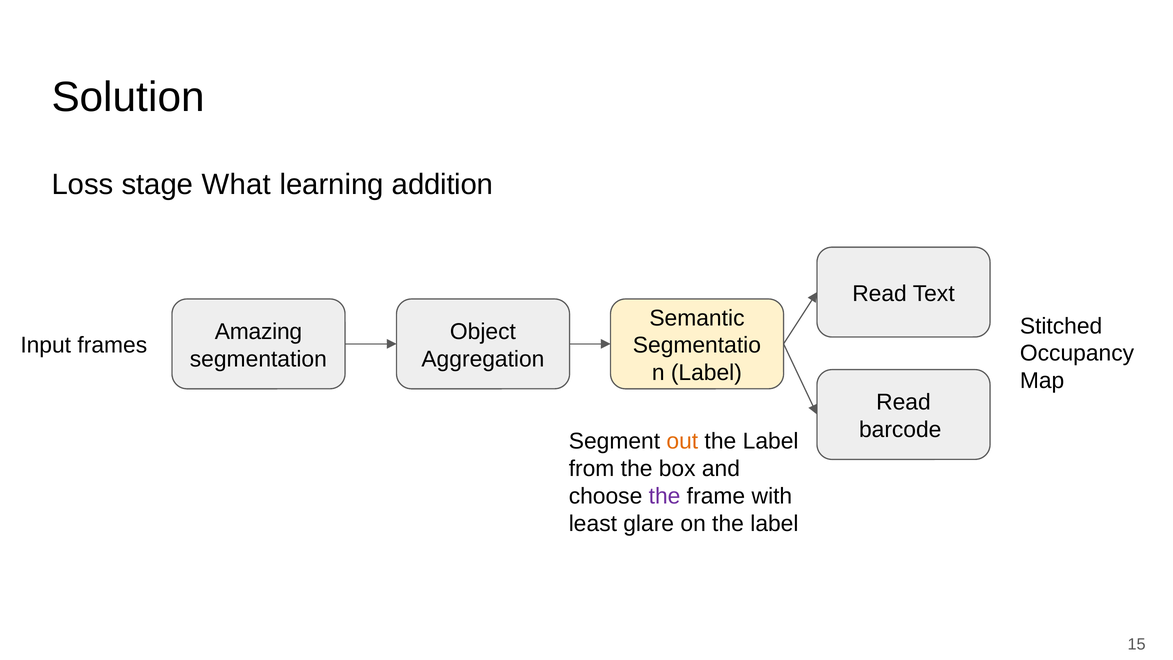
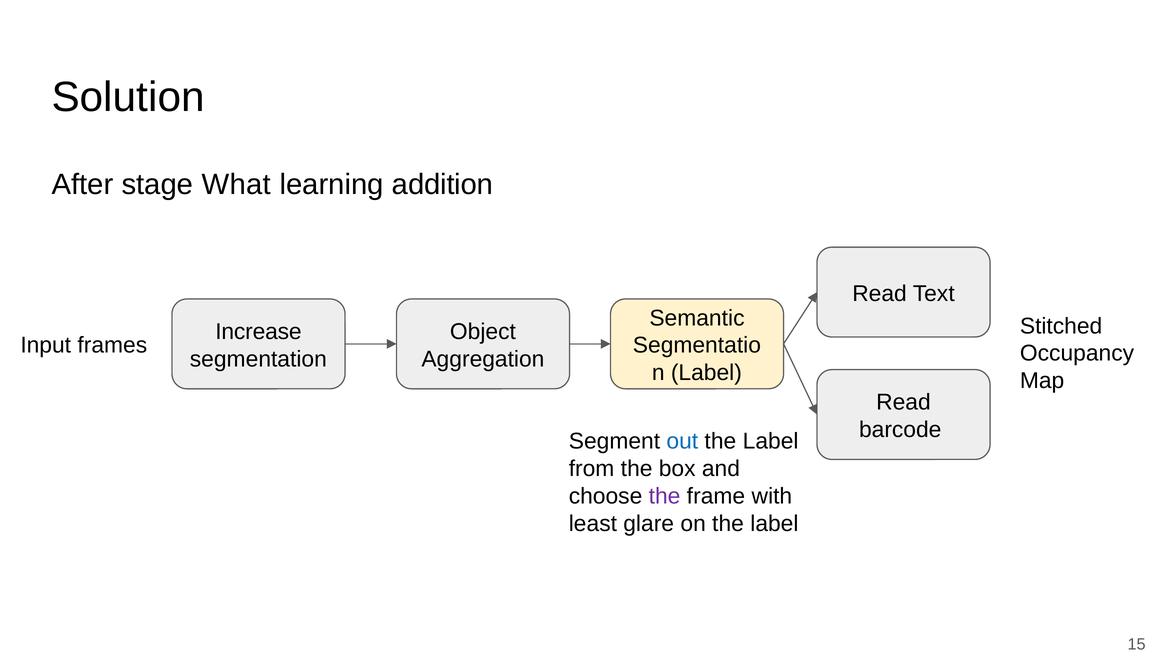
Loss: Loss -> After (83, 184)
Amazing: Amazing -> Increase (258, 332)
out colour: orange -> blue (682, 441)
